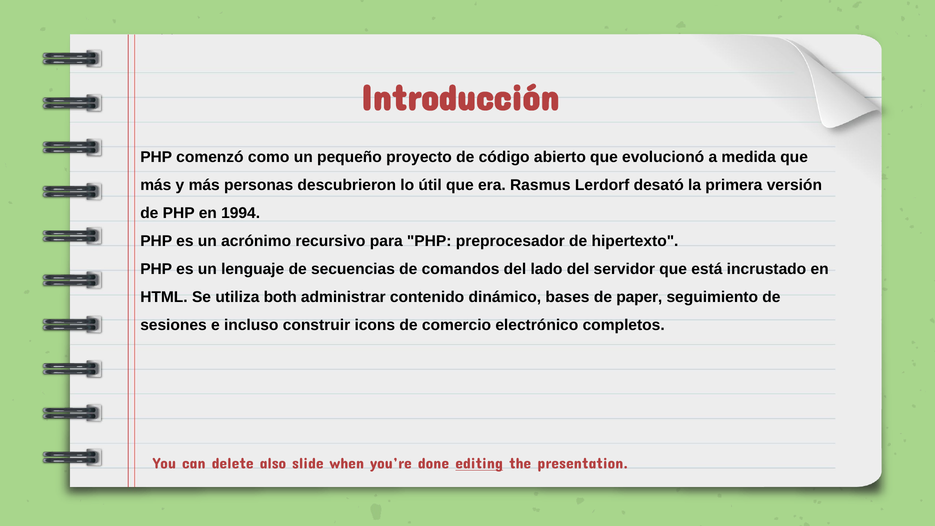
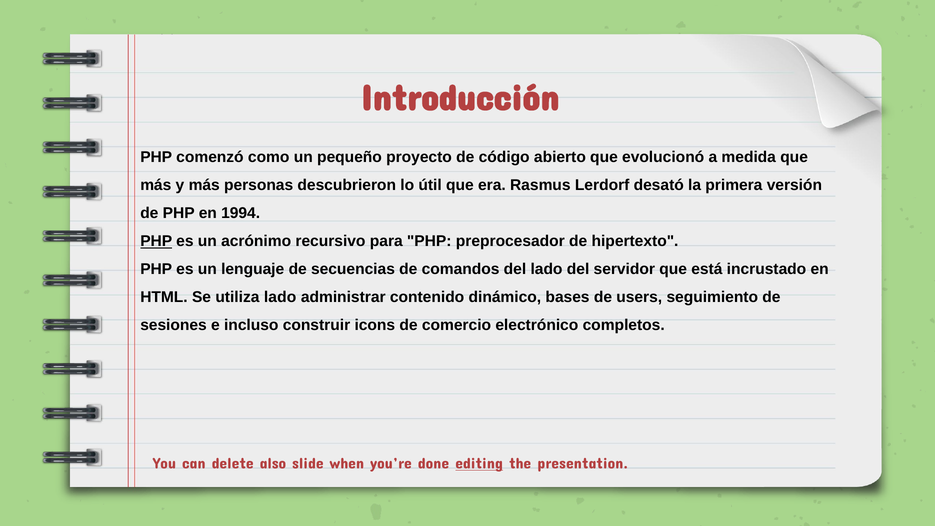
PHP underline: none -> present (156, 241)
utiliza both: both -> lado (280, 297)
paper: paper -> users (639, 297)
